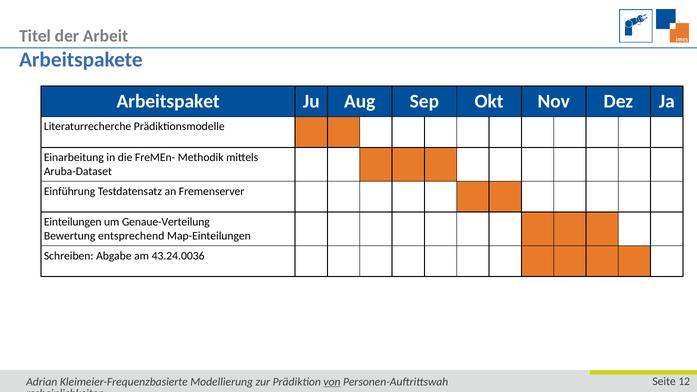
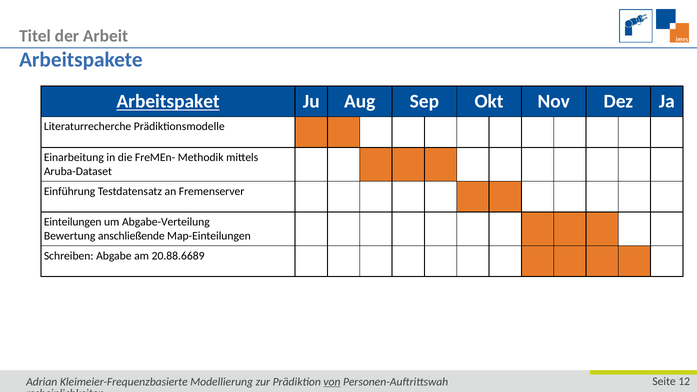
Arbeitspaket underline: none -> present (168, 102)
Genaue-Verteilung: Genaue-Verteilung -> Abgabe-Verteilung (166, 222)
entsprechend: entsprechend -> anschließende (131, 236)
43.24.0036: 43.24.0036 -> 20.88.6689 (178, 256)
